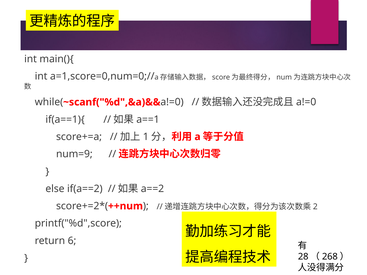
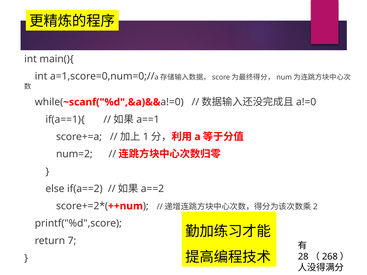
num=9: num=9 -> num=2 (74, 154)
6: 6 -> 7 (72, 241)
